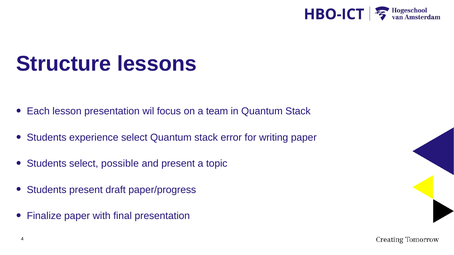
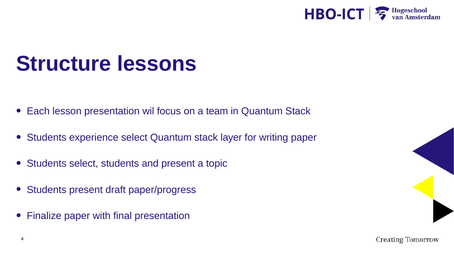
error: error -> layer (231, 138)
select possible: possible -> students (120, 164)
